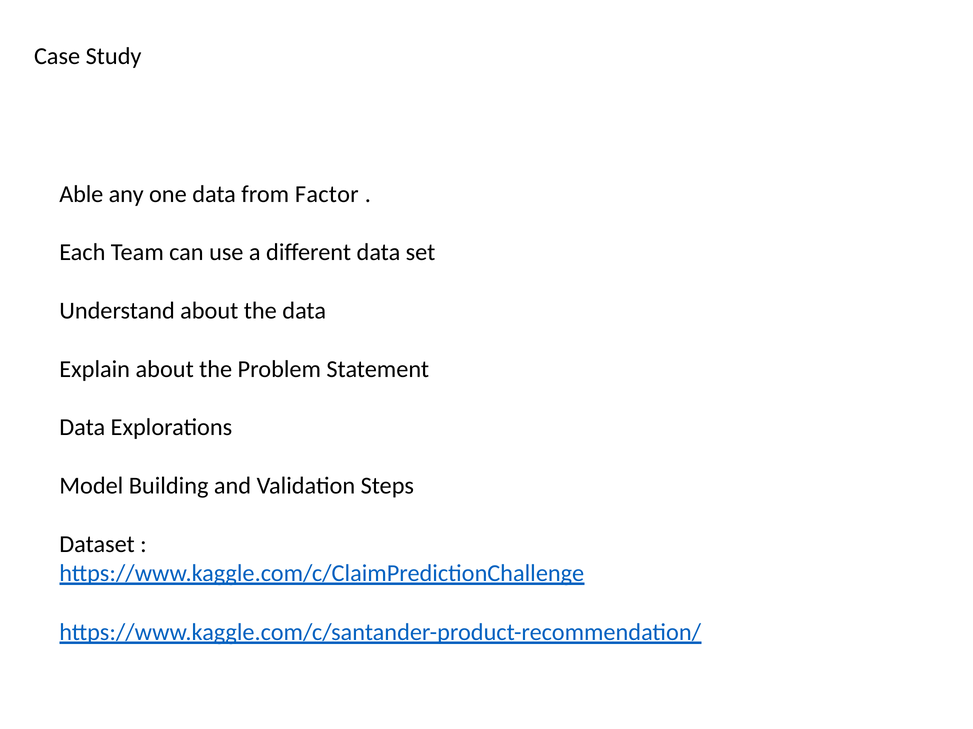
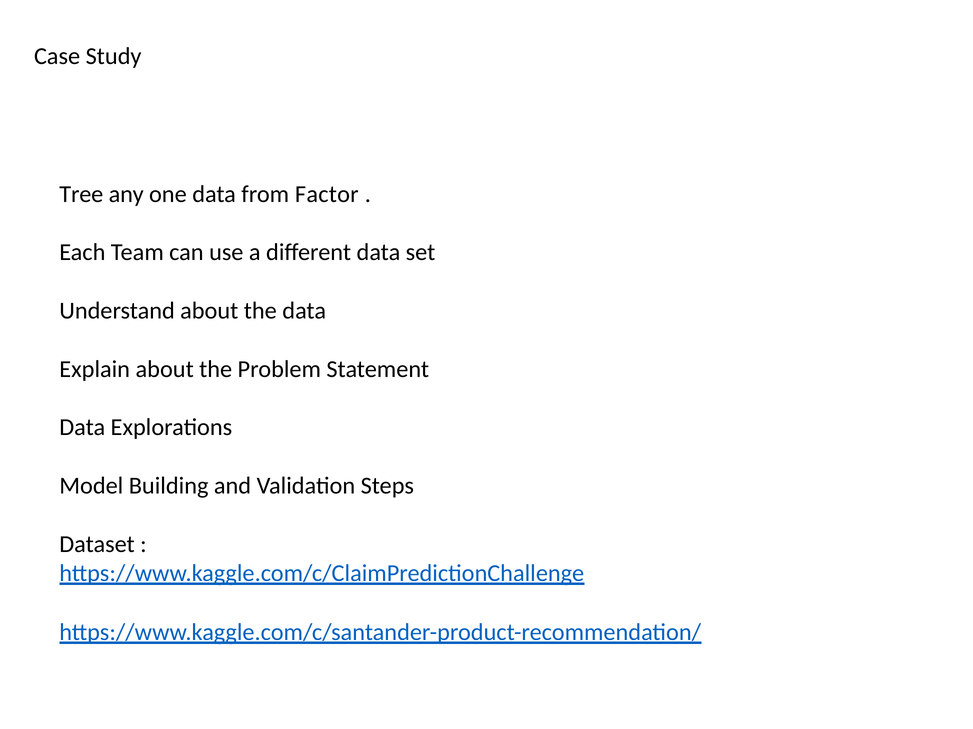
Able: Able -> Tree (81, 194)
